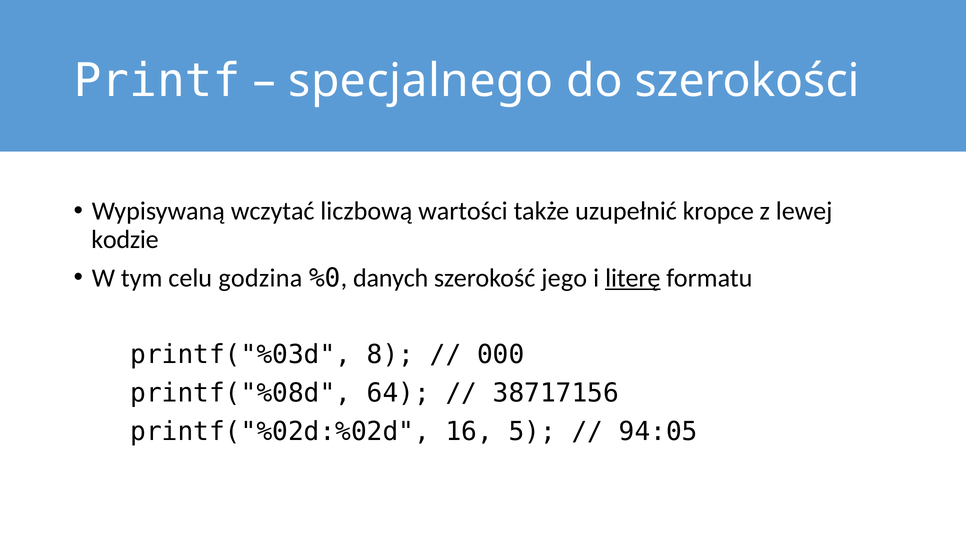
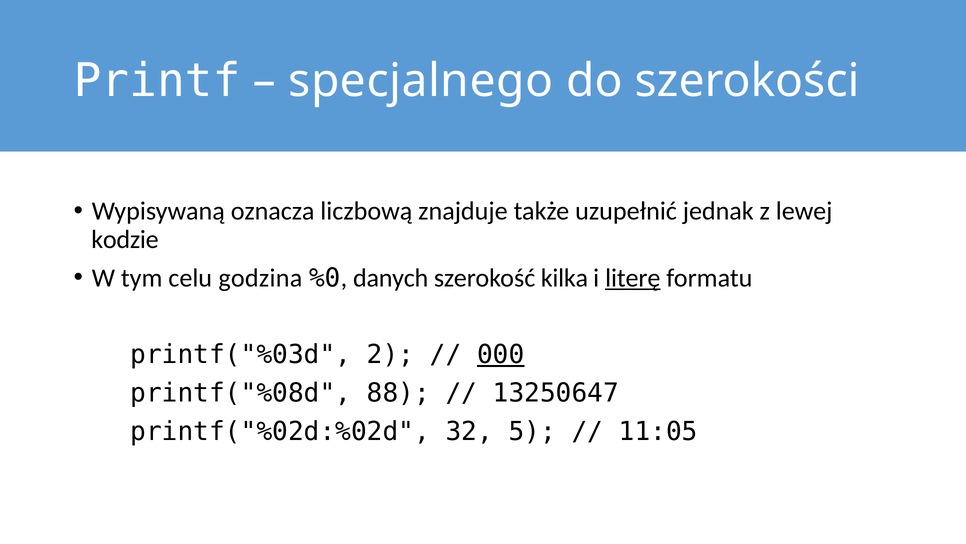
wczytać: wczytać -> oznacza (273, 211)
wartości: wartości -> znajduje (463, 211)
kropce: kropce -> jednak (718, 211)
jego: jego -> kilka (564, 278)
8: 8 -> 2 (391, 354)
000 underline: none -> present (501, 354)
64: 64 -> 88 (398, 393)
38717156: 38717156 -> 13250647 (556, 393)
16: 16 -> 32 (469, 431)
94:05: 94:05 -> 11:05 (658, 431)
